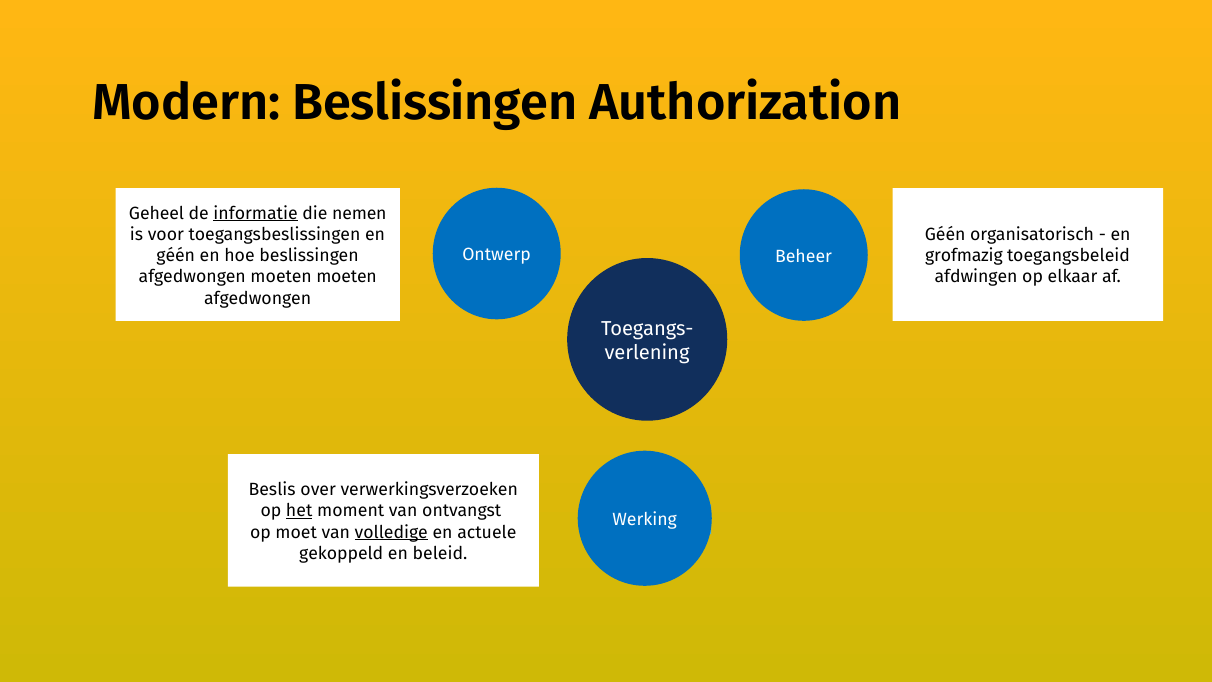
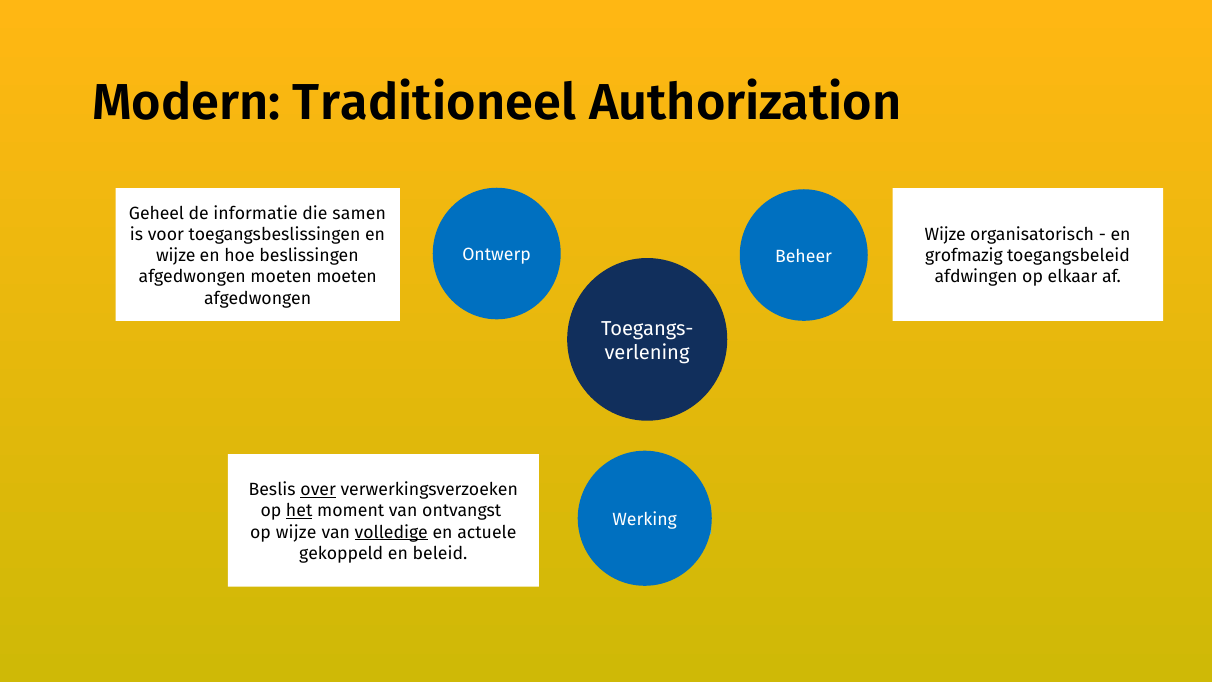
Modern Beslissingen: Beslissingen -> Traditioneel (435, 102)
informatie underline: present -> none (256, 213)
nemen: nemen -> samen (359, 213)
Géén: Géén -> Wijze (945, 234)
géén: géén -> wijze (176, 256)
over underline: none -> present (318, 490)
op moet: moet -> wijze (296, 532)
